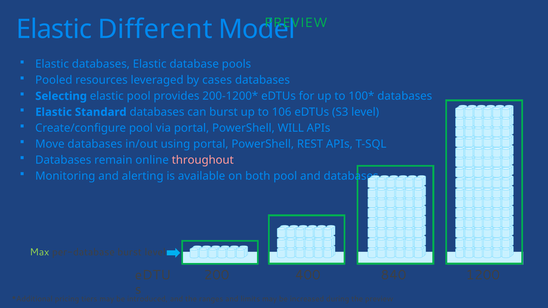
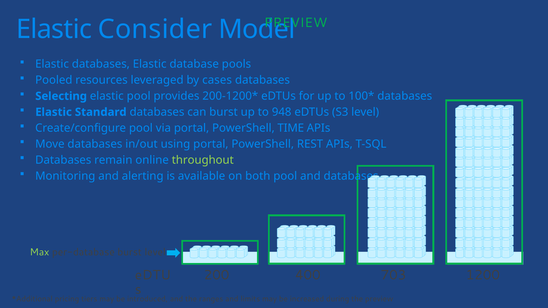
Different: Different -> Consider (155, 29)
106: 106 -> 948 (282, 112)
WILL: WILL -> TIME (291, 128)
throughout colour: pink -> light green (203, 160)
840: 840 -> 703 (394, 275)
